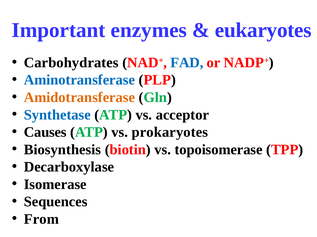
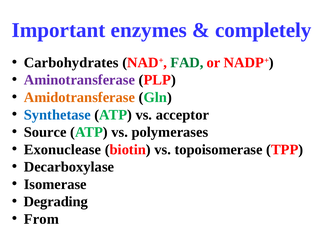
eukaryotes: eukaryotes -> completely (263, 30)
FAD colour: blue -> green (187, 63)
Aminotransferase colour: blue -> purple (79, 80)
Causes: Causes -> Source (45, 133)
prokaryotes: prokaryotes -> polymerases (170, 133)
Biosynthesis: Biosynthesis -> Exonuclease (62, 150)
Sequences: Sequences -> Degrading (56, 202)
